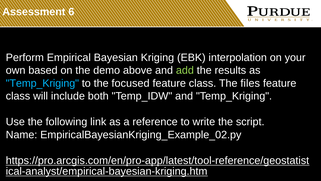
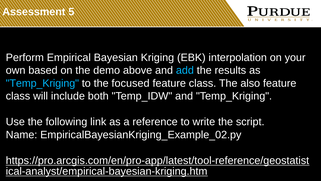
6: 6 -> 5 (71, 12)
add colour: light green -> light blue (185, 70)
files: files -> also (250, 83)
